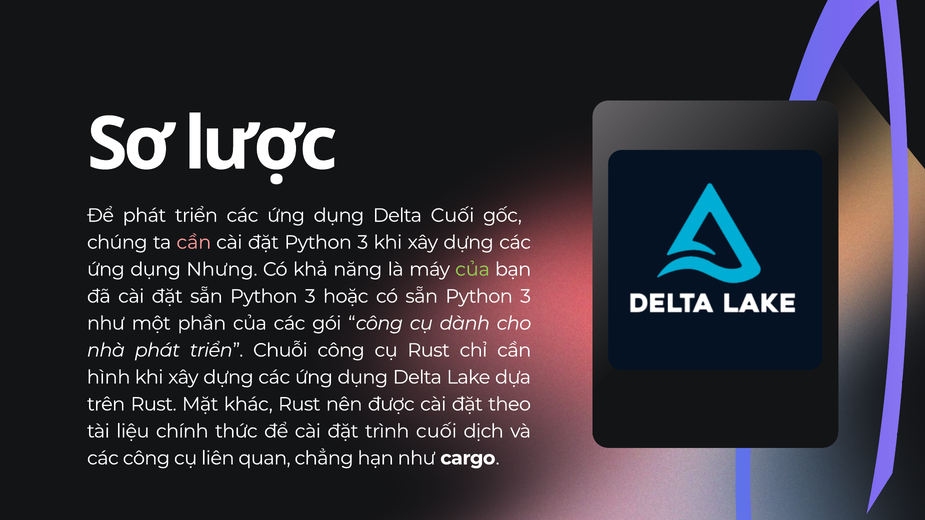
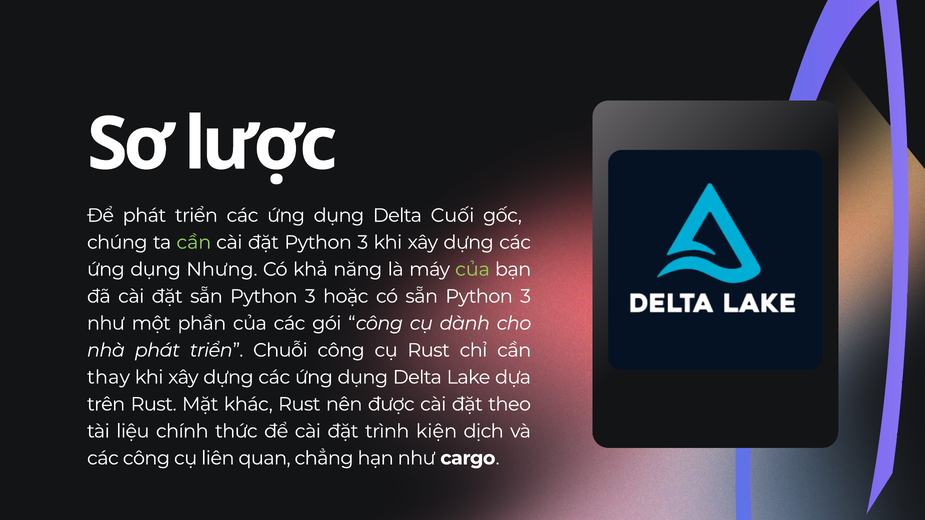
cần colour: pink -> light green (194, 243)
hình: hình -> thay (108, 377)
trình cuối: cuối -> kiện (436, 431)
